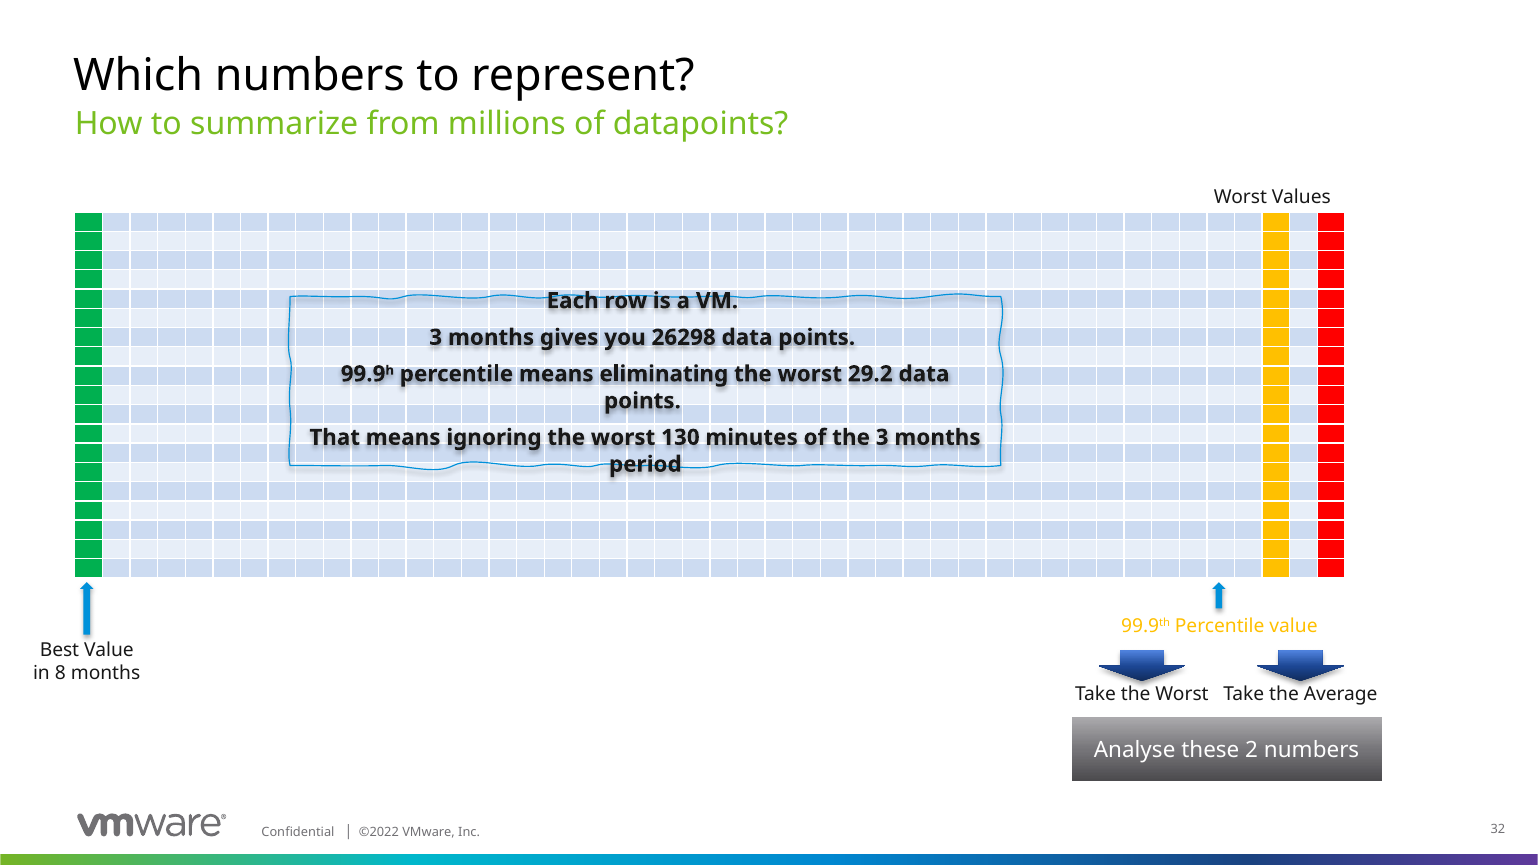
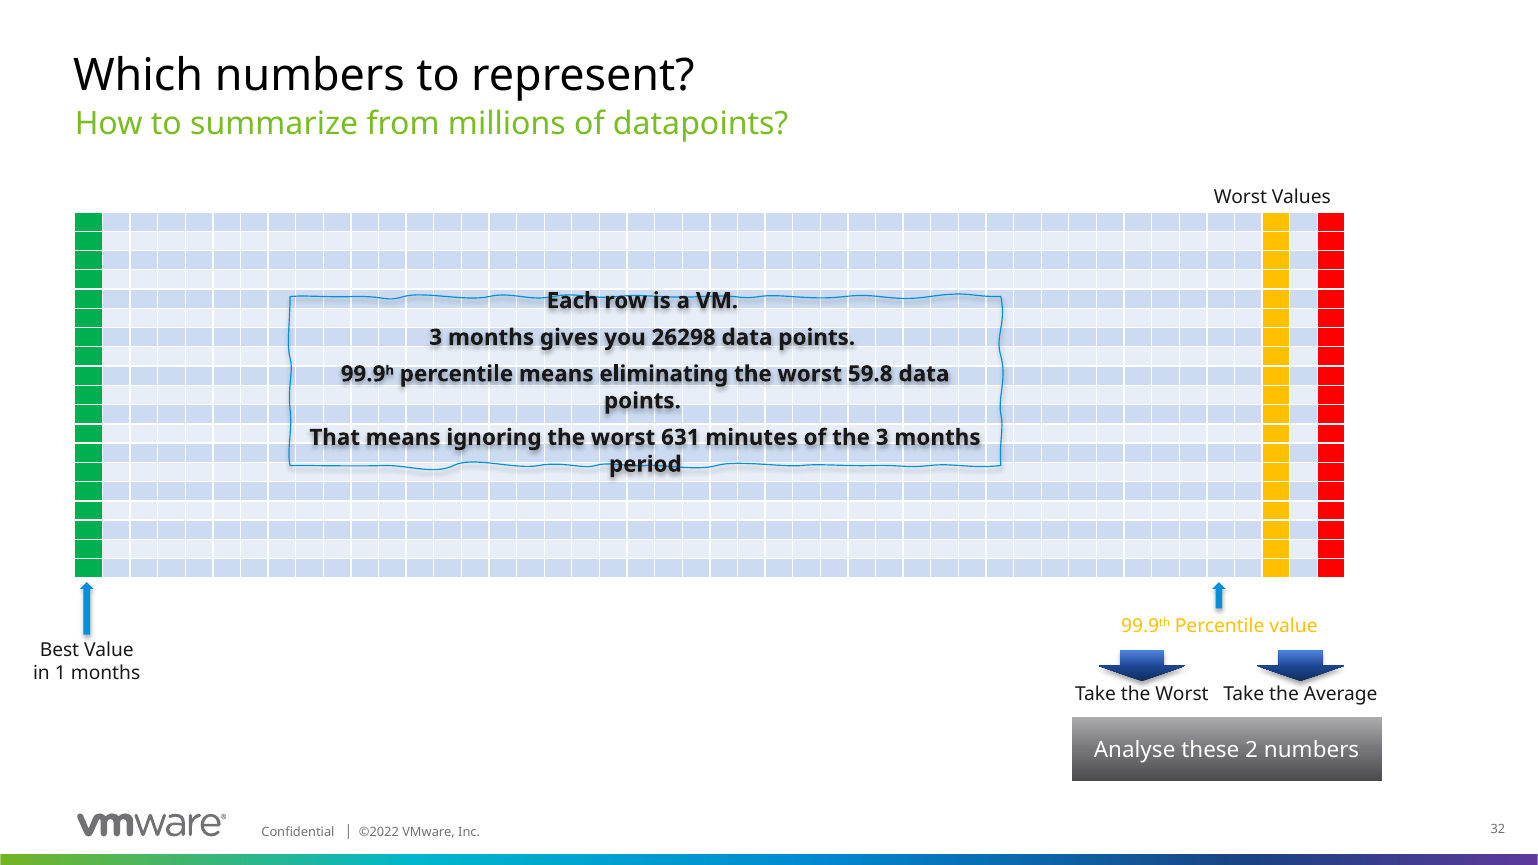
29.2: 29.2 -> 59.8 (870, 374)
130: 130 -> 631 (680, 437)
8: 8 -> 1 (60, 673)
